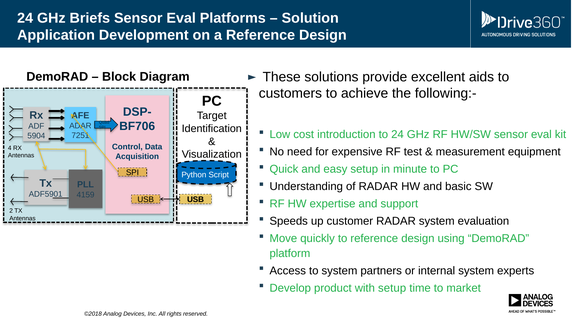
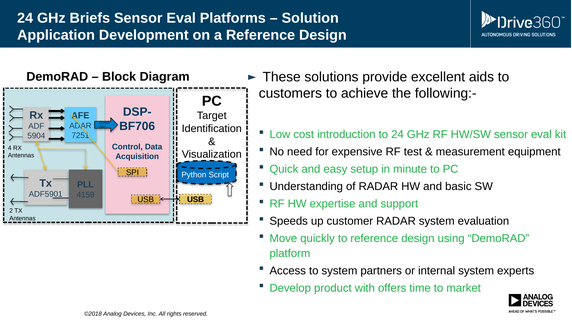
with setup: setup -> offers (392, 288)
